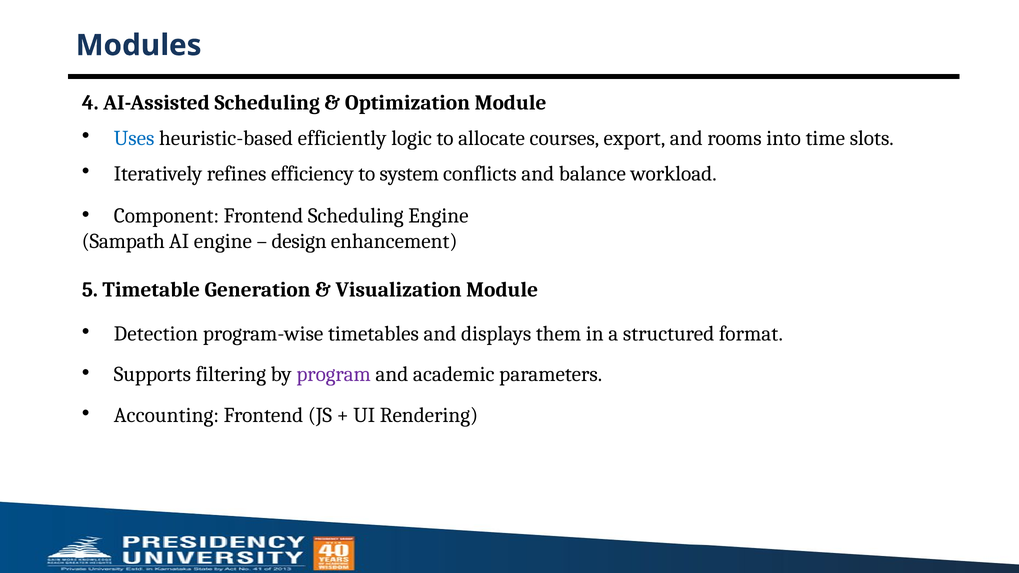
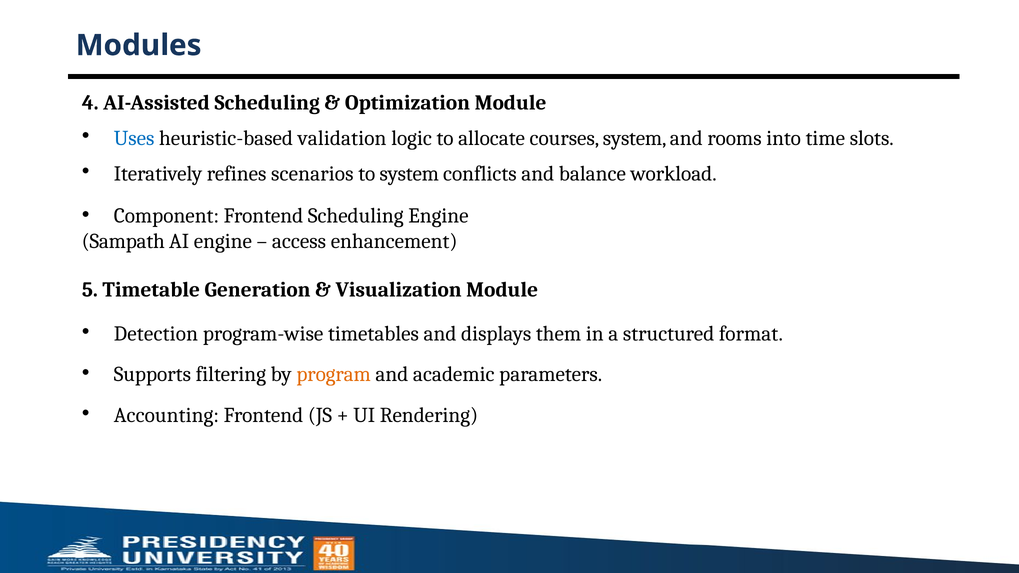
efficiently: efficiently -> validation (342, 138)
courses export: export -> system (635, 138)
efficiency: efficiency -> scenarios (312, 174)
design: design -> access (299, 241)
program colour: purple -> orange (334, 375)
